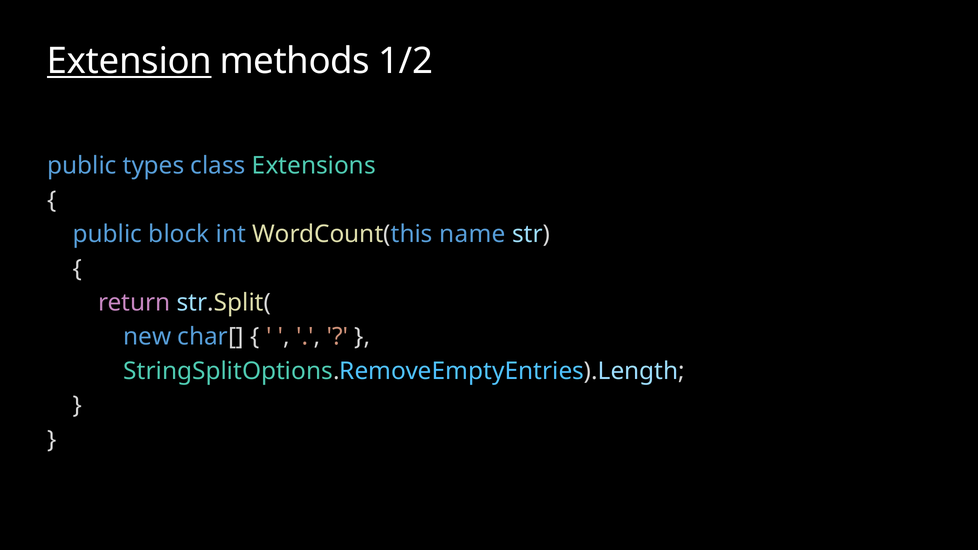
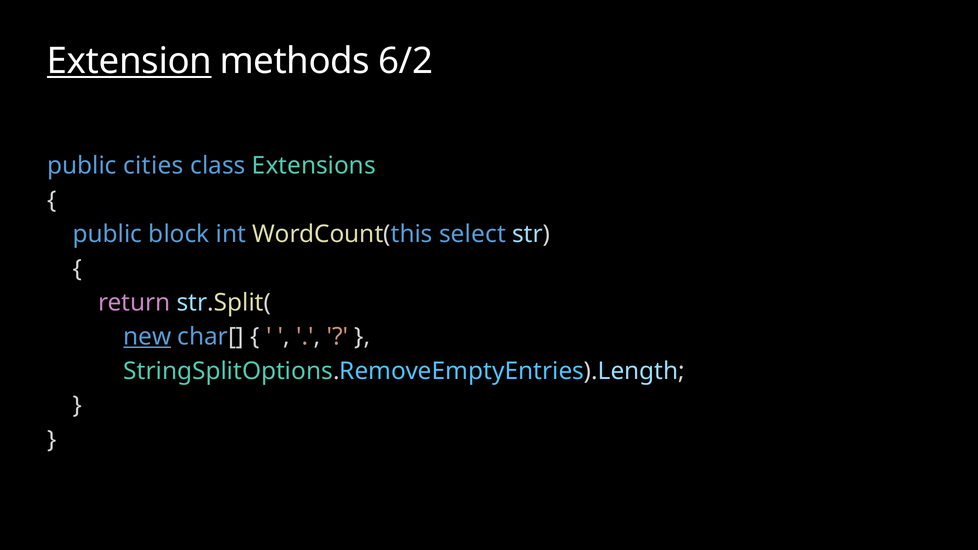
1/2: 1/2 -> 6/2 (406, 61)
types: types -> cities (153, 166)
name: name -> select (472, 234)
new underline: none -> present (147, 337)
